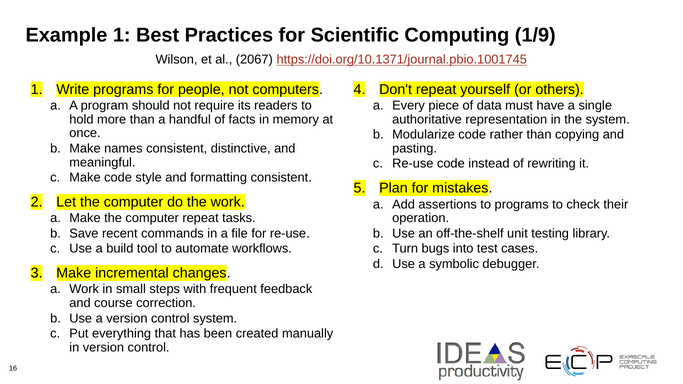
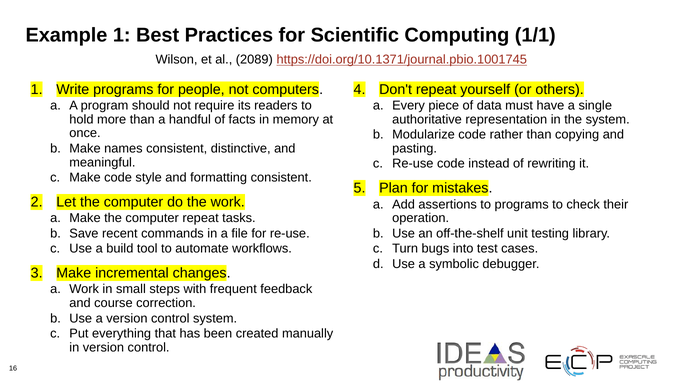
1/9: 1/9 -> 1/1 (535, 35)
2067: 2067 -> 2089 (254, 60)
